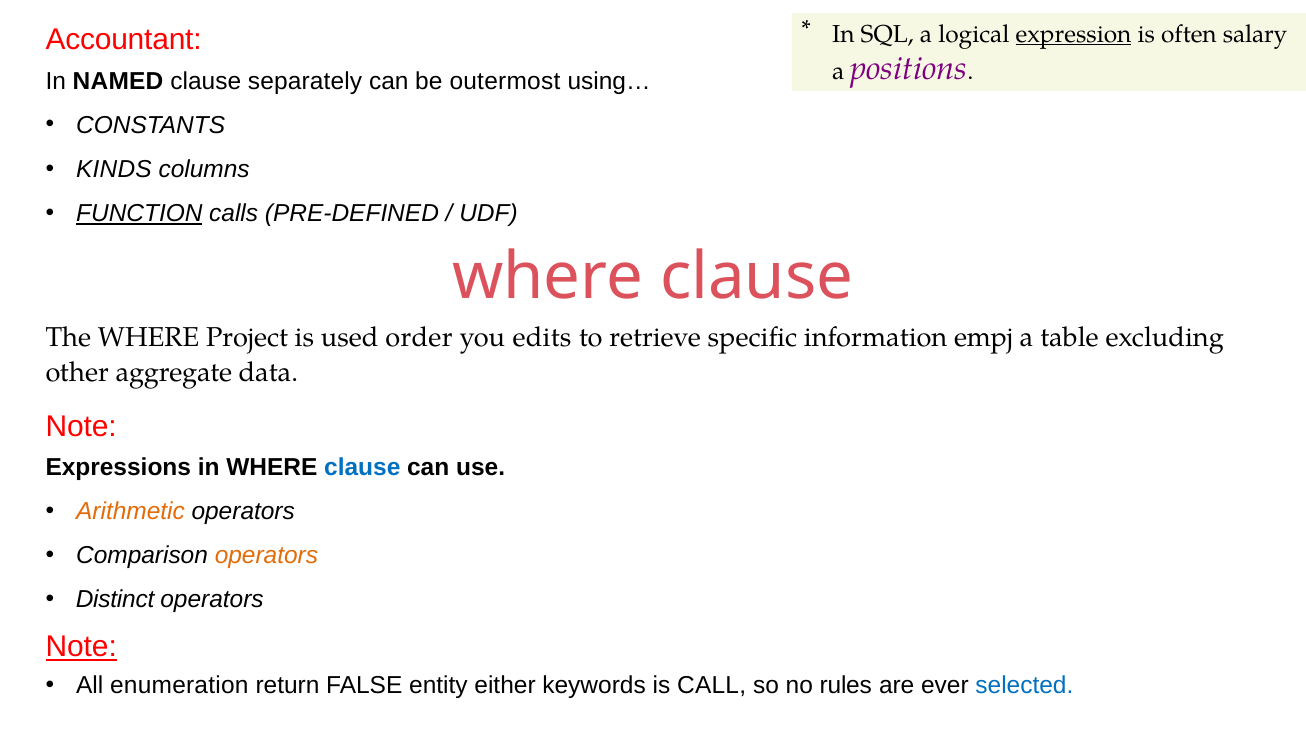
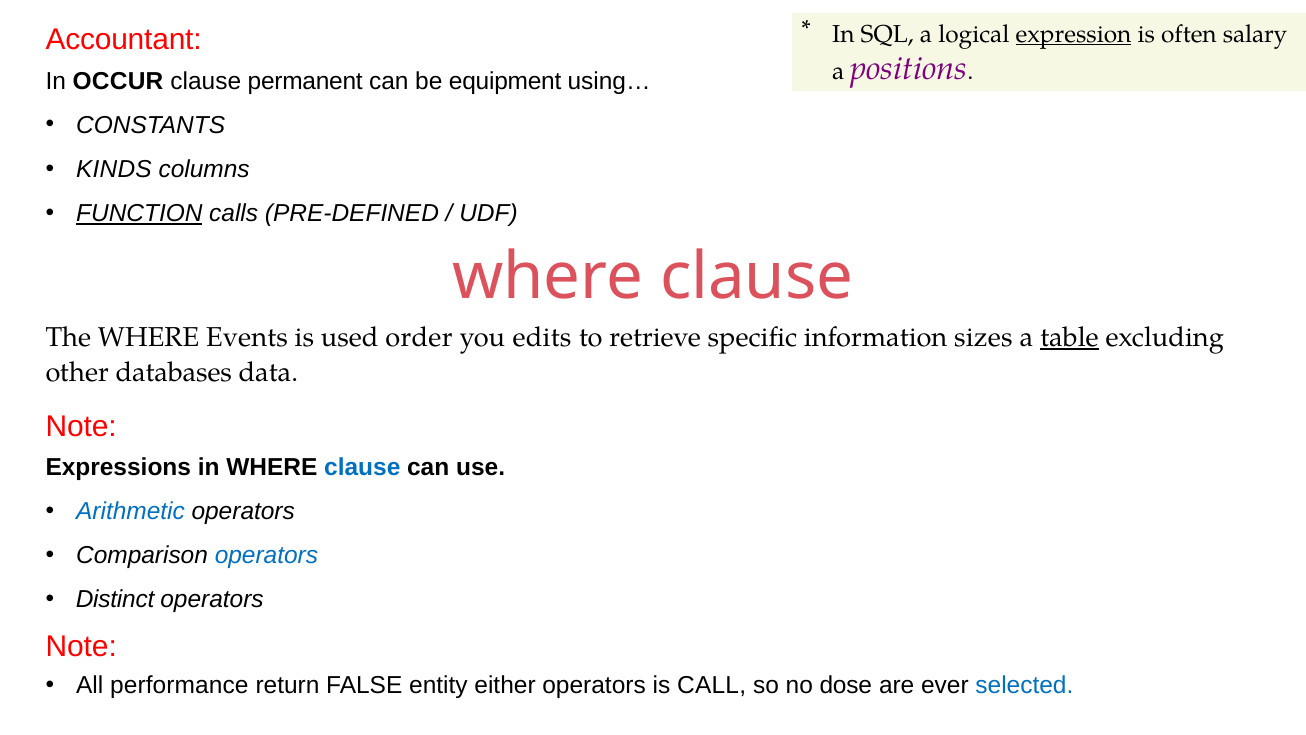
NAMED: NAMED -> OCCUR (118, 81)
separately: separately -> permanent (305, 81)
outermost: outermost -> equipment (505, 81)
Project: Project -> Events (247, 337)
empj: empj -> sizes (983, 337)
table underline: none -> present (1069, 337)
aggregate: aggregate -> databases (174, 372)
Arithmetic colour: orange -> blue (130, 511)
operators colour: orange -> blue (266, 555)
Note underline: present -> none (81, 647)
enumeration: enumeration -> performance (179, 685)
either keywords: keywords -> operators (594, 685)
rules: rules -> dose (846, 685)
